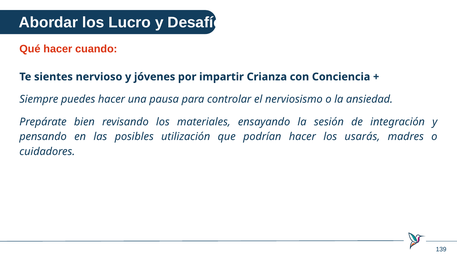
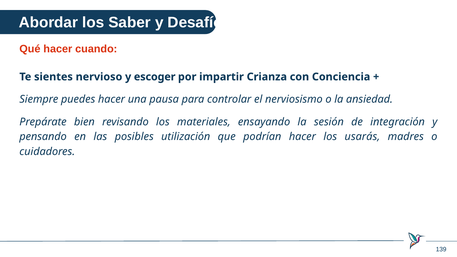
Lucro: Lucro -> Saber (130, 22)
jóvenes: jóvenes -> escoger (155, 77)
